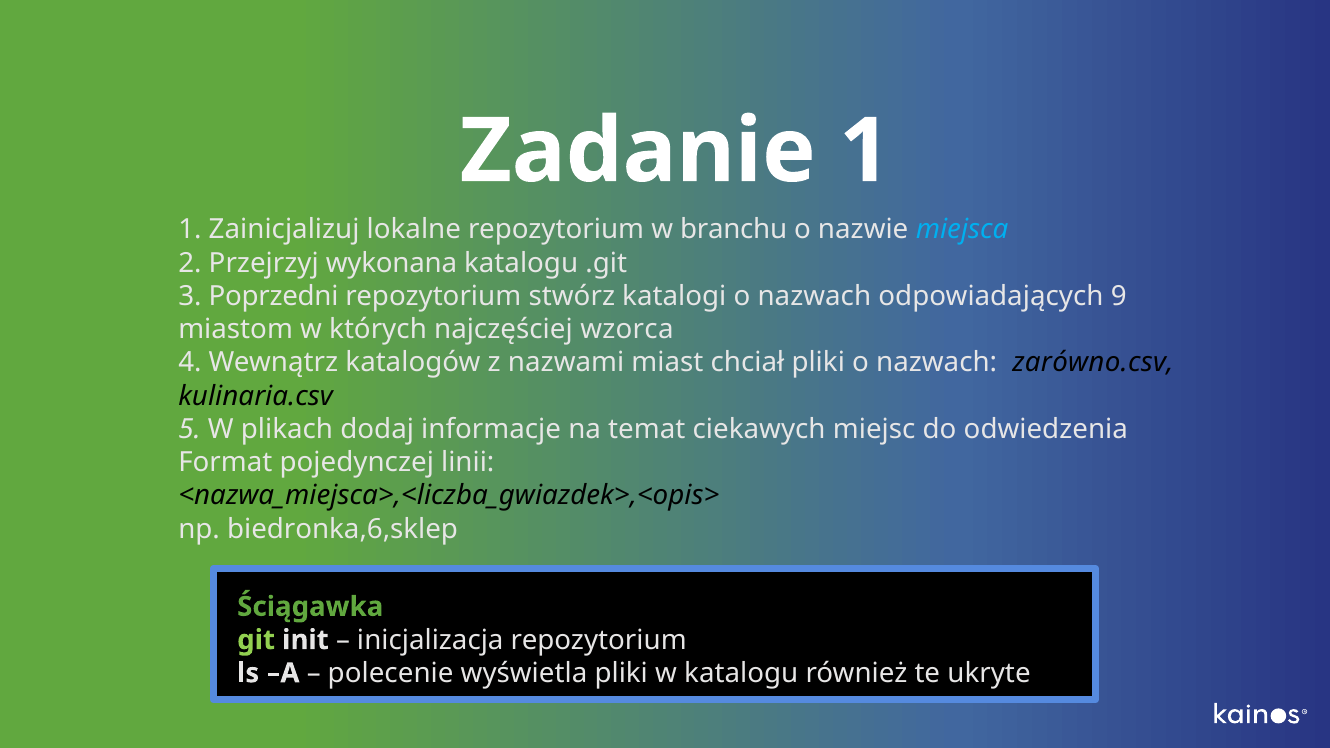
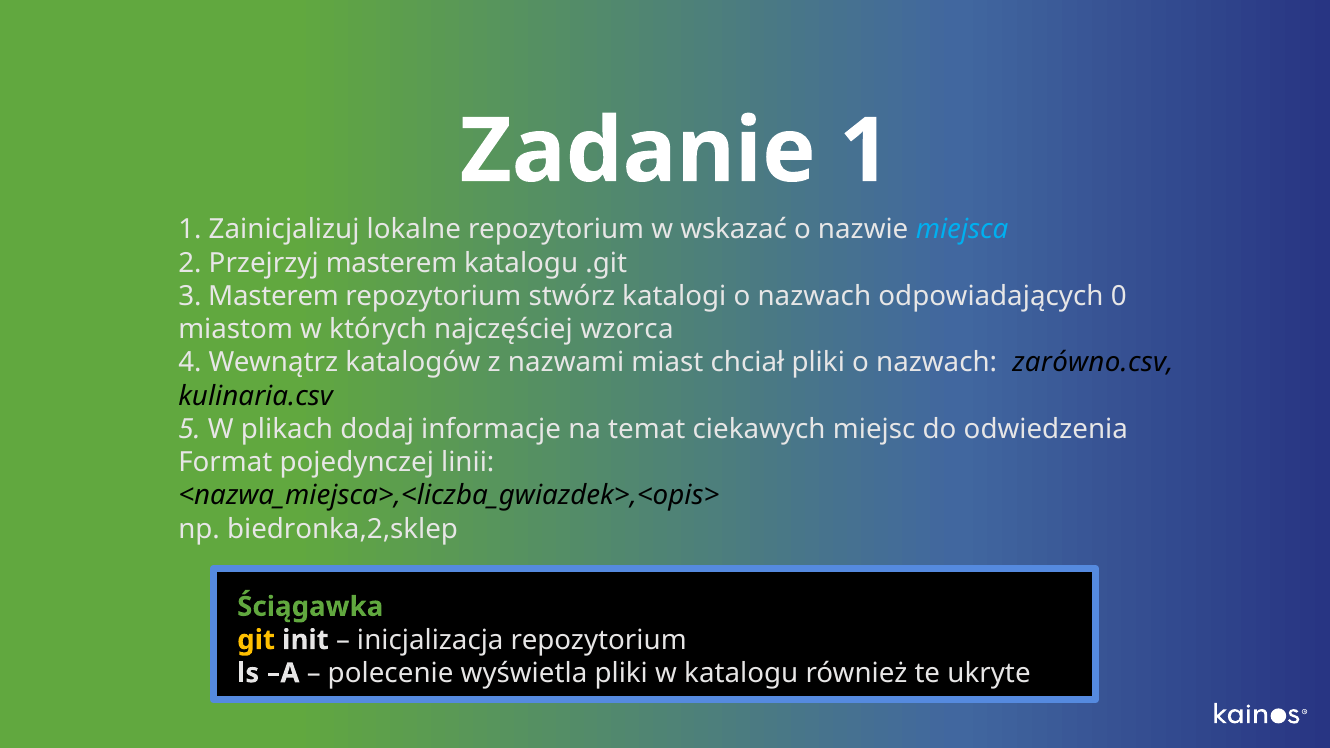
branchu: branchu -> wskazać (734, 230)
Przejrzyj wykonana: wykonana -> masterem (392, 263)
3 Poprzedni: Poprzedni -> Masterem (274, 296)
9: 9 -> 0 (1119, 296)
biedronka,6,sklep: biedronka,6,sklep -> biedronka,2,sklep (343, 529)
git colour: light green -> yellow (256, 640)
